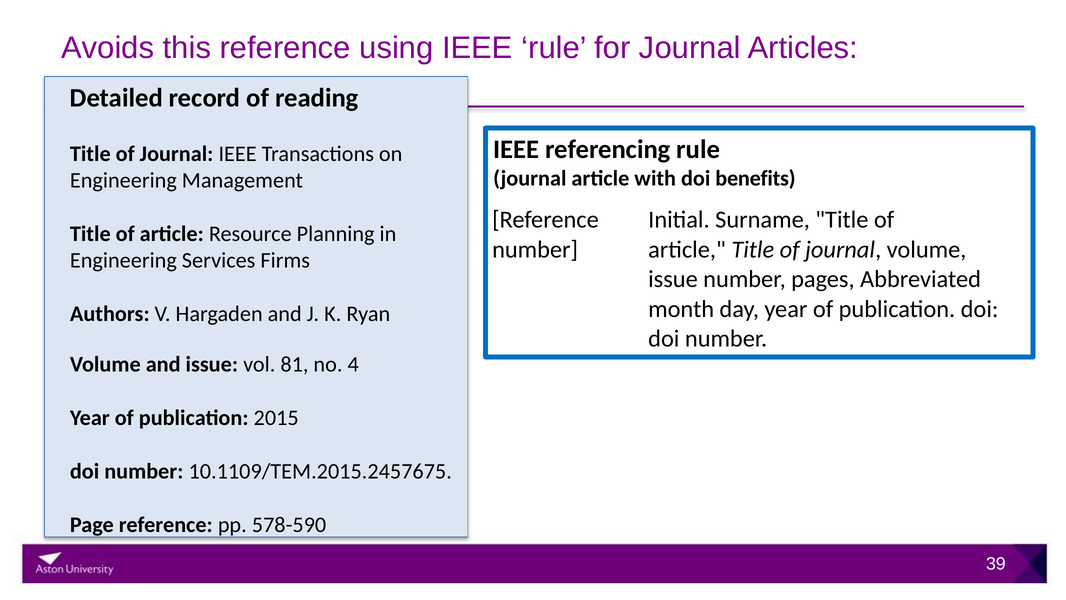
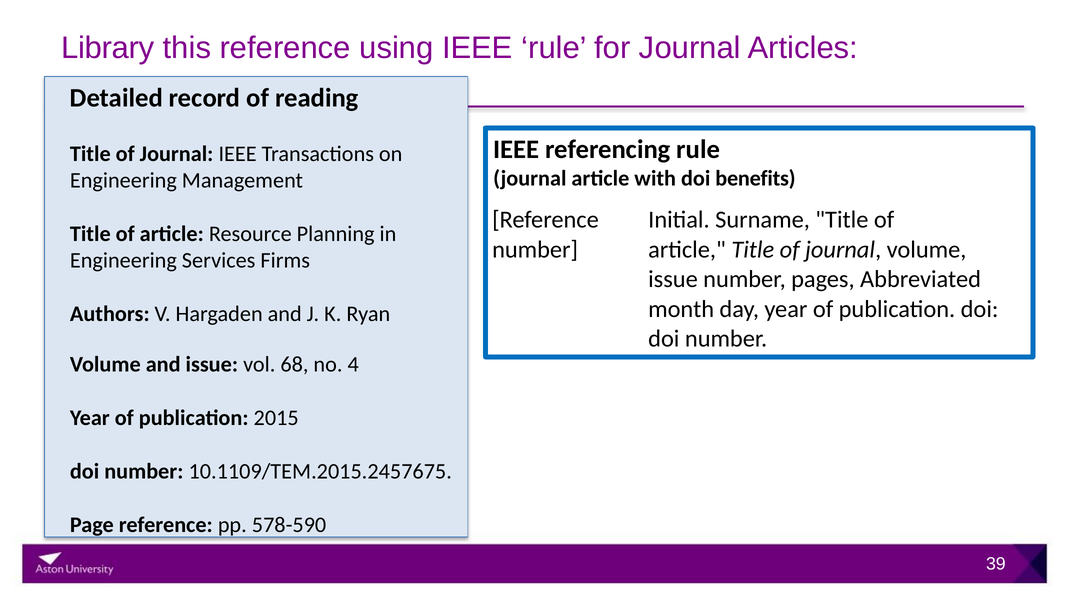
Avoids: Avoids -> Library (108, 48)
81: 81 -> 68 (294, 364)
